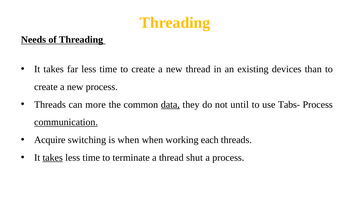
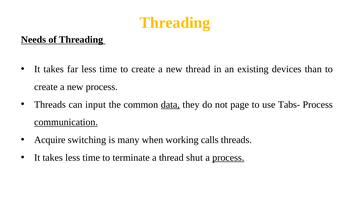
more: more -> input (96, 105)
until: until -> page (240, 105)
is when: when -> many (128, 140)
each: each -> calls (210, 140)
takes underline: present -> none (53, 158)
process underline: none -> present (228, 158)
